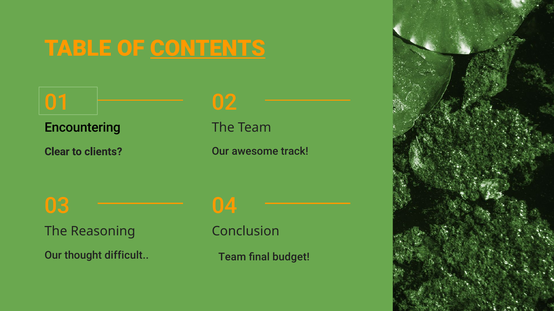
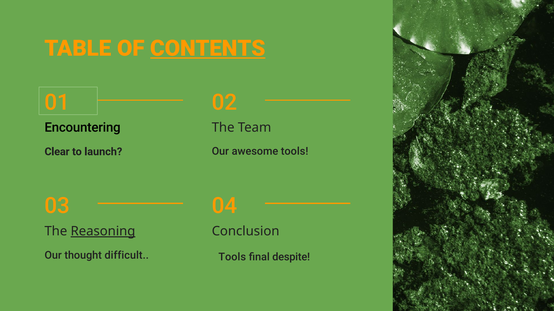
awesome track: track -> tools (295, 152)
clients: clients -> launch (103, 152)
Reasoning underline: none -> present (103, 232)
Team: Team -> Tools (232, 257)
budget: budget -> despite (291, 257)
